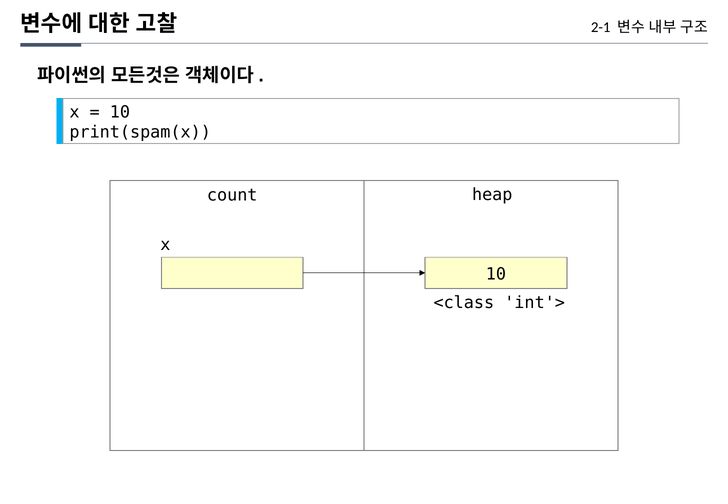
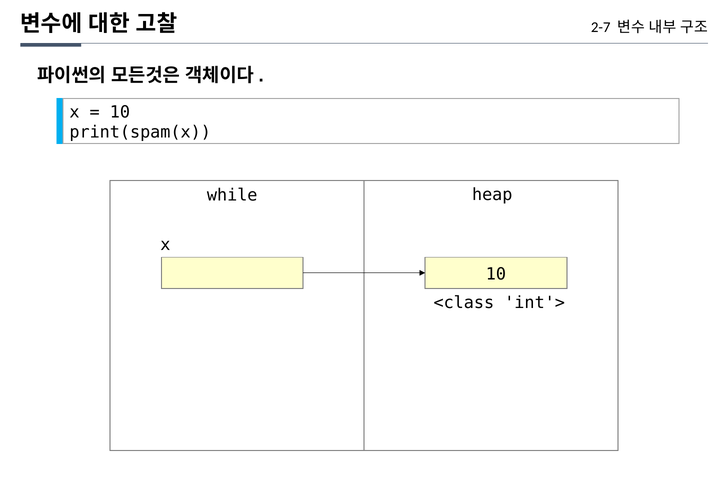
2-1: 2-1 -> 2-7 (601, 28)
count: count -> while (232, 195)
